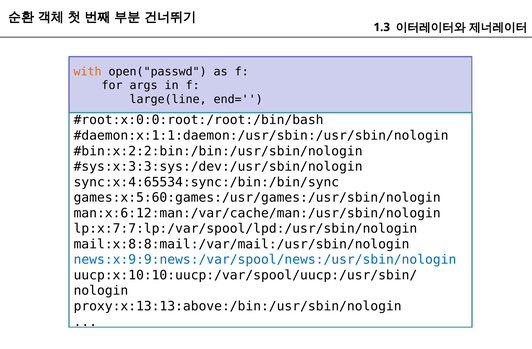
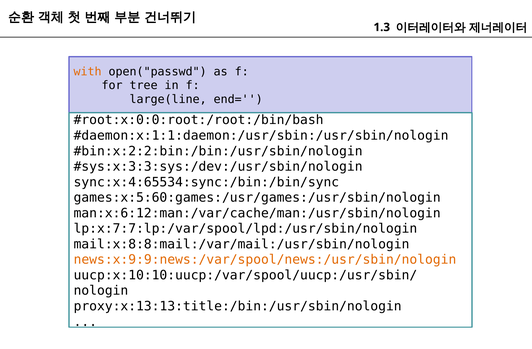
args: args -> tree (144, 86)
news:x:9:9:news:/var/spool/news:/usr/sbin/nologin colour: blue -> orange (265, 260)
proxy:x:13:13:above:/bin:/usr/sbin/nologin: proxy:x:13:13:above:/bin:/usr/sbin/nologin -> proxy:x:13:13:title:/bin:/usr/sbin/nologin (238, 307)
